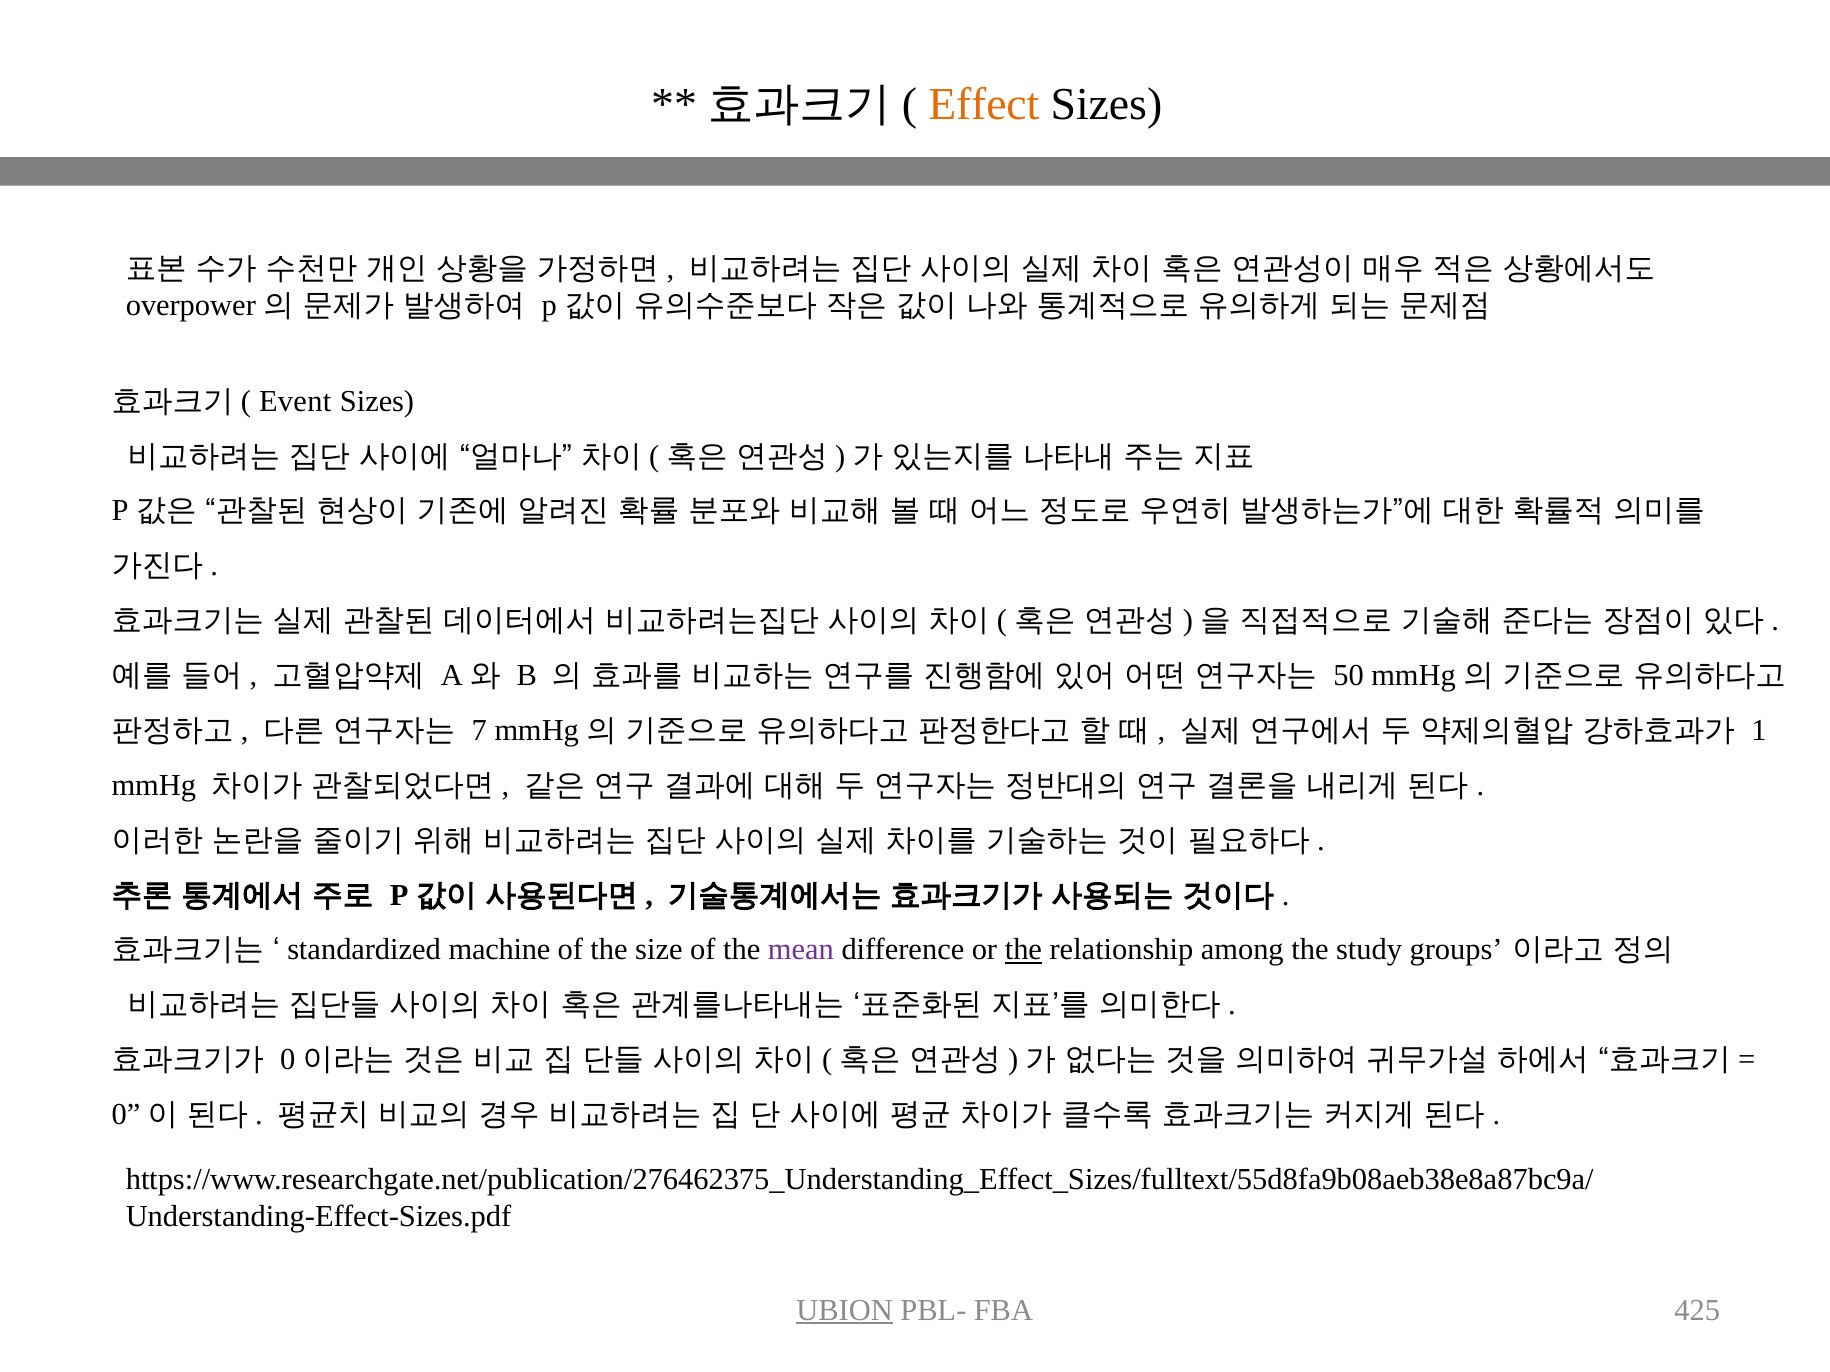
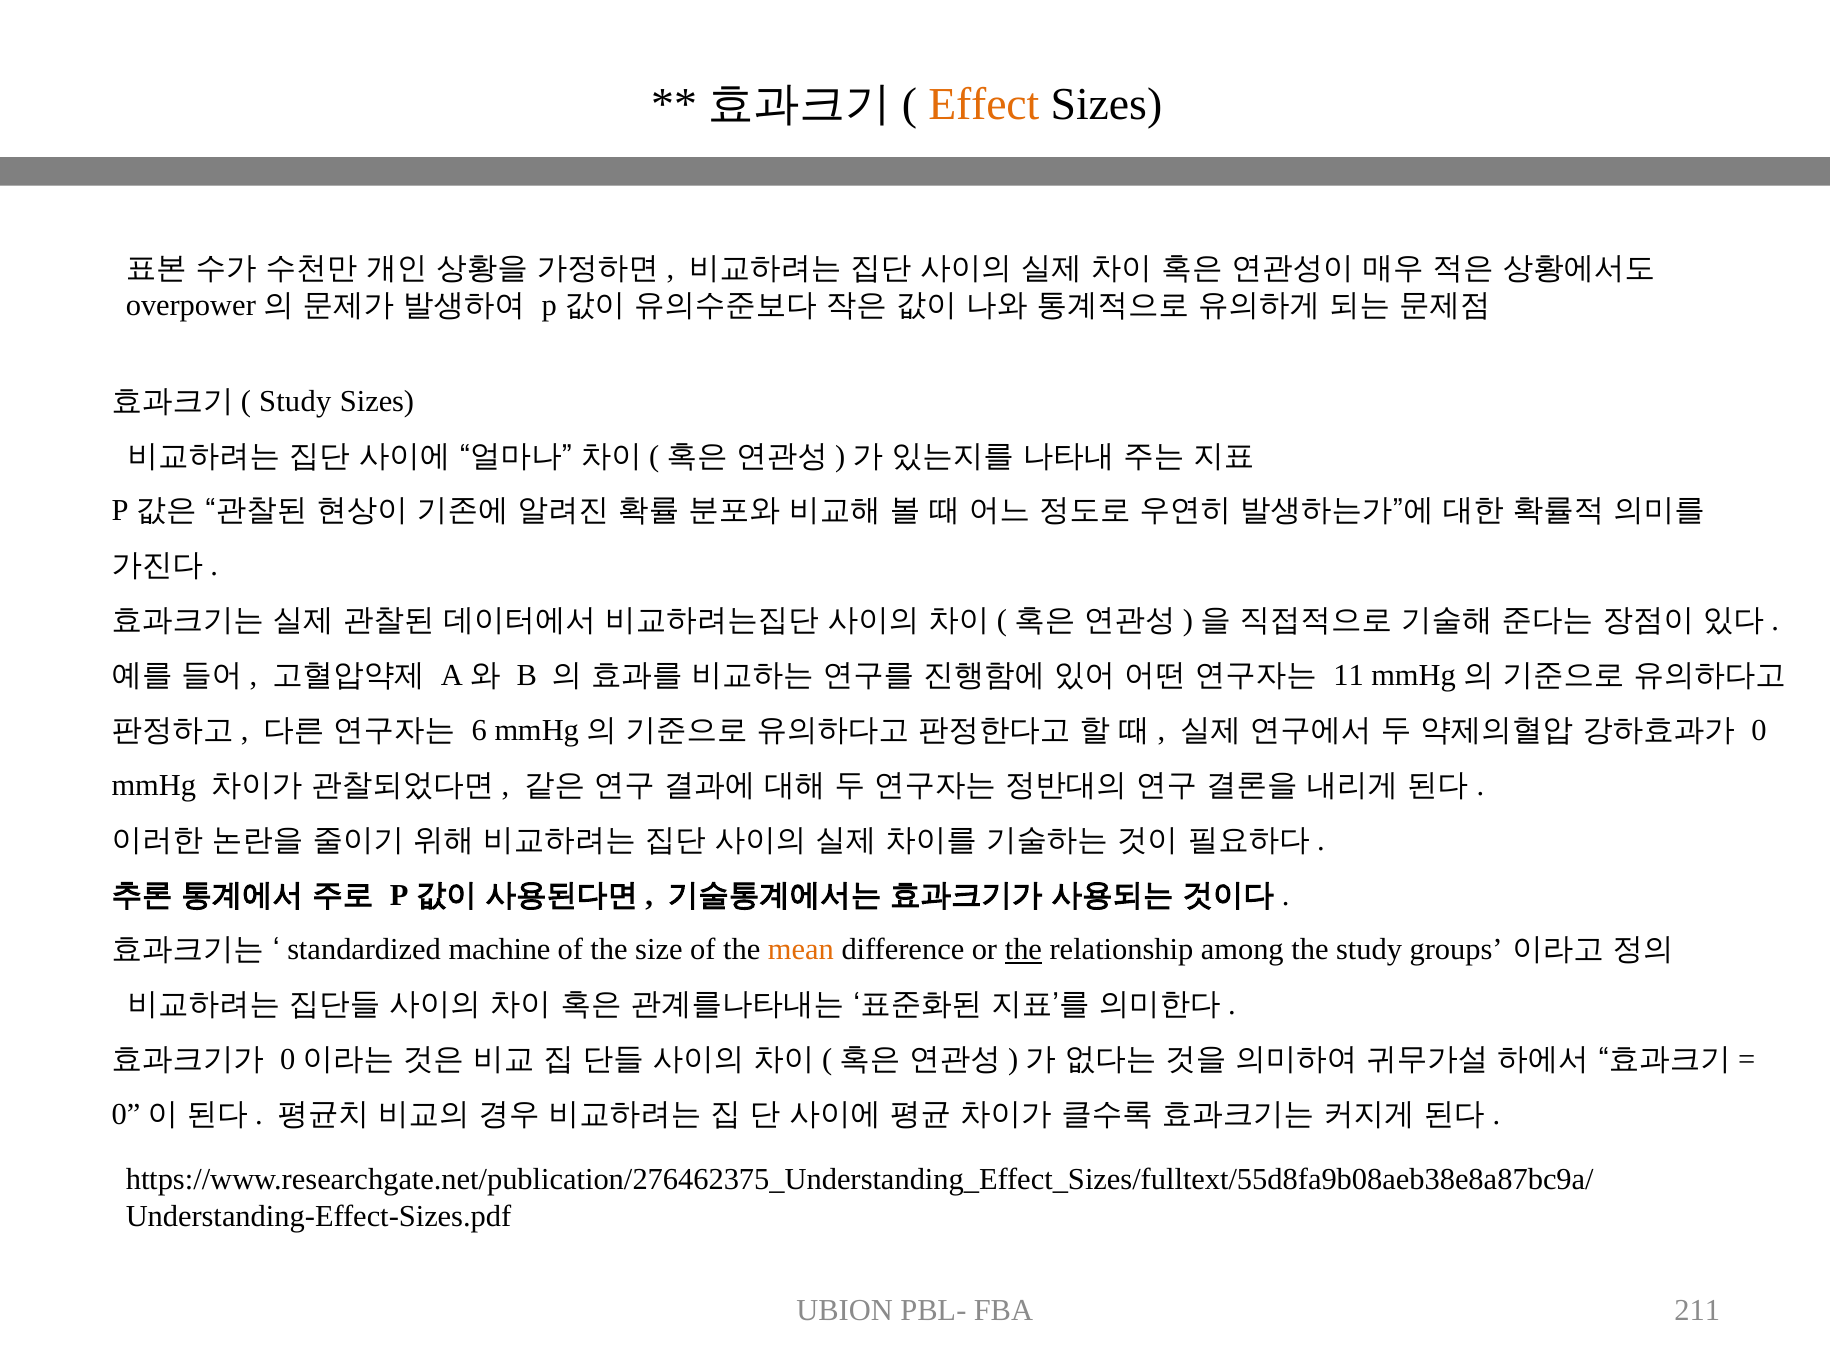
Event: Event -> Study (295, 401)
50: 50 -> 11 (1349, 676)
7: 7 -> 6 (479, 731)
1: 1 -> 0 (1759, 731)
mean colour: purple -> orange (801, 950)
UBION underline: present -> none (845, 1311)
425: 425 -> 211 (1697, 1311)
